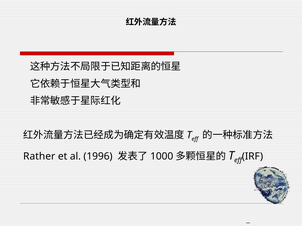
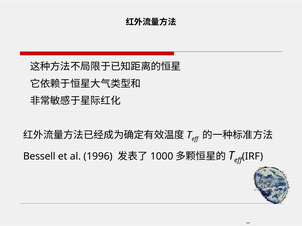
Rather: Rather -> Bessell (39, 157)
